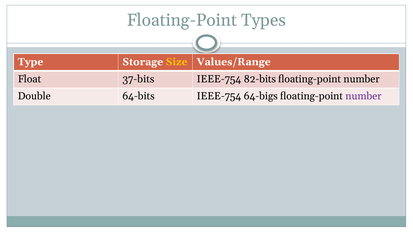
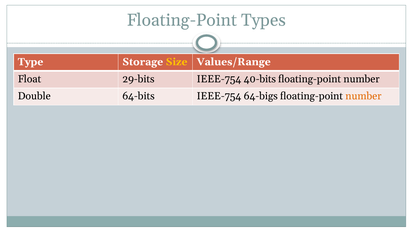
37-bits: 37-bits -> 29-bits (138, 79)
82-bits: 82-bits -> 40-bits (260, 79)
number colour: purple -> orange (363, 96)
